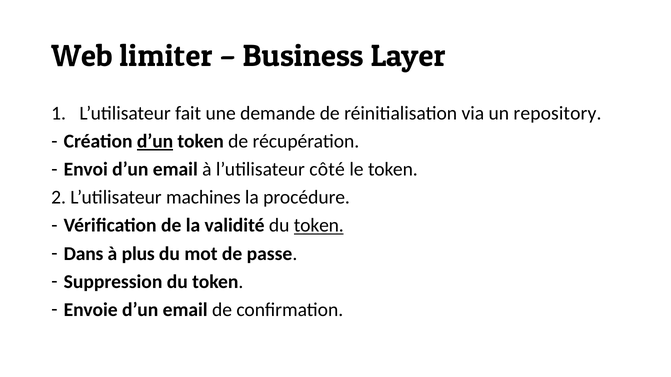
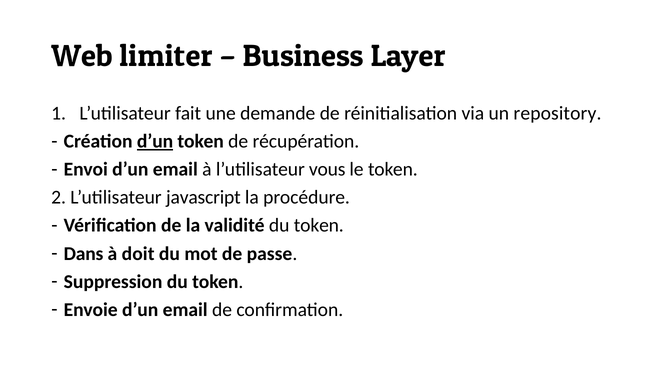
côté: côté -> vous (327, 170)
machines: machines -> javascript (203, 198)
token underline: present -> none (319, 226)
plus: plus -> doit (138, 254)
